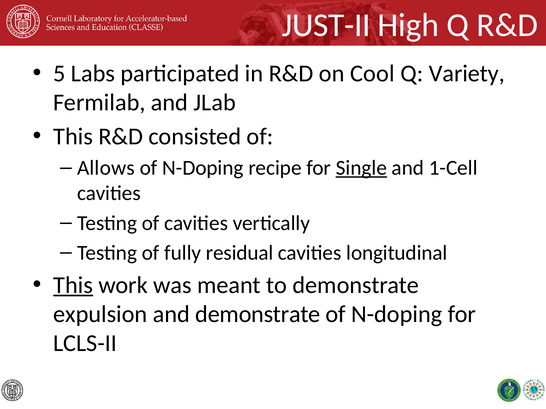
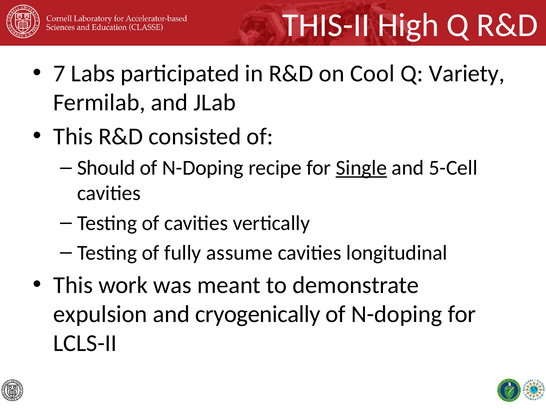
JUST-II: JUST-II -> THIS-II (326, 25)
5: 5 -> 7 (59, 74)
Allows: Allows -> Should (106, 168)
1-Cell: 1-Cell -> 5-Cell (453, 168)
residual: residual -> assume (239, 253)
This underline: present -> none (73, 285)
and demonstrate: demonstrate -> cryogenically (258, 315)
